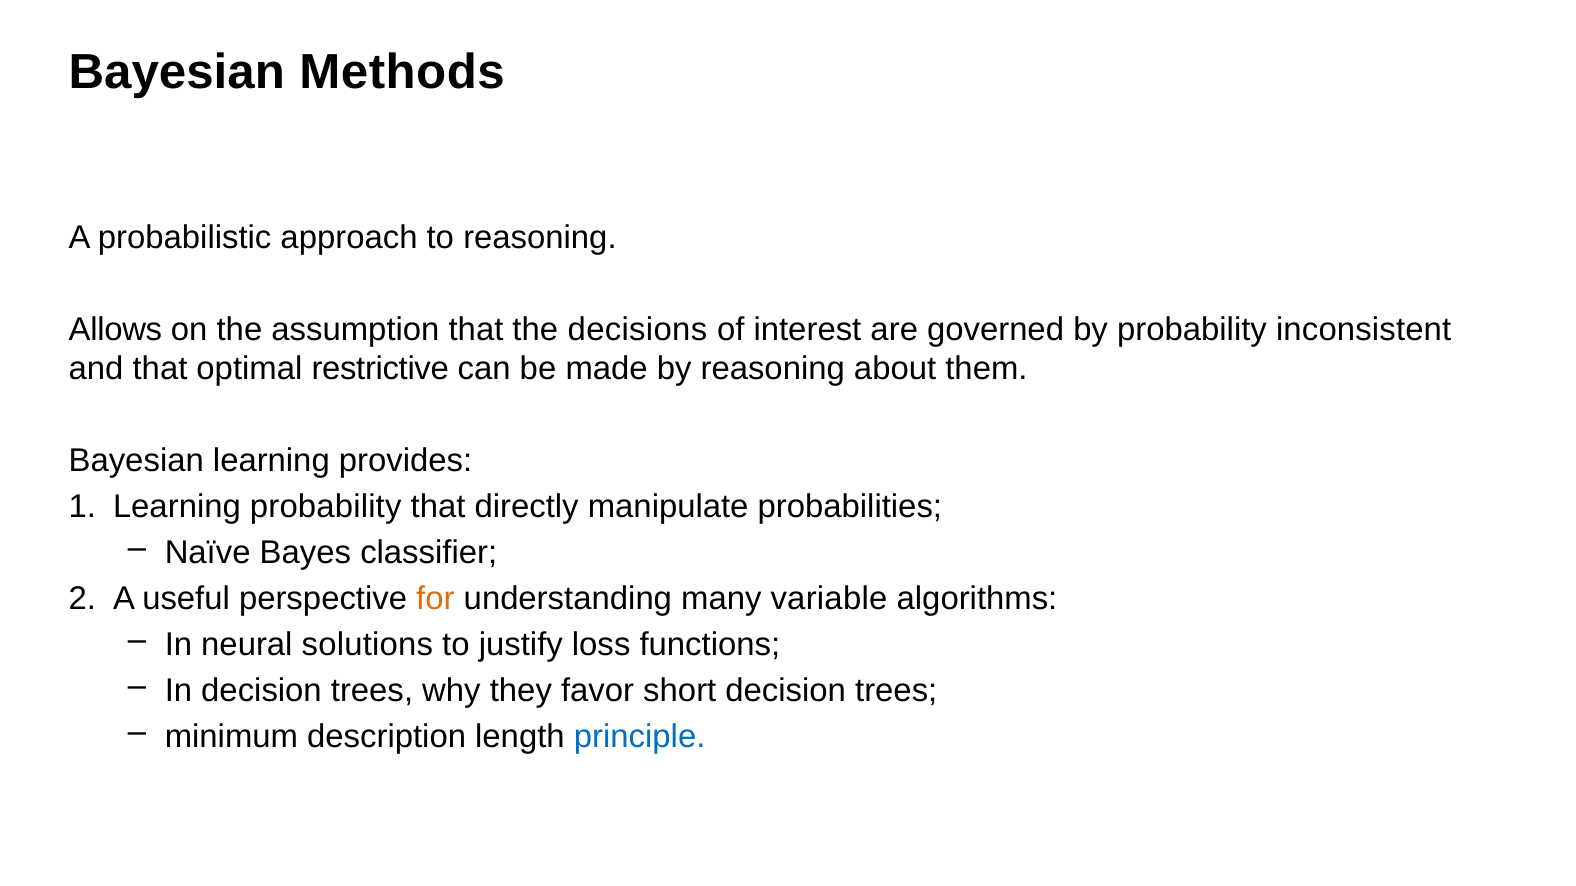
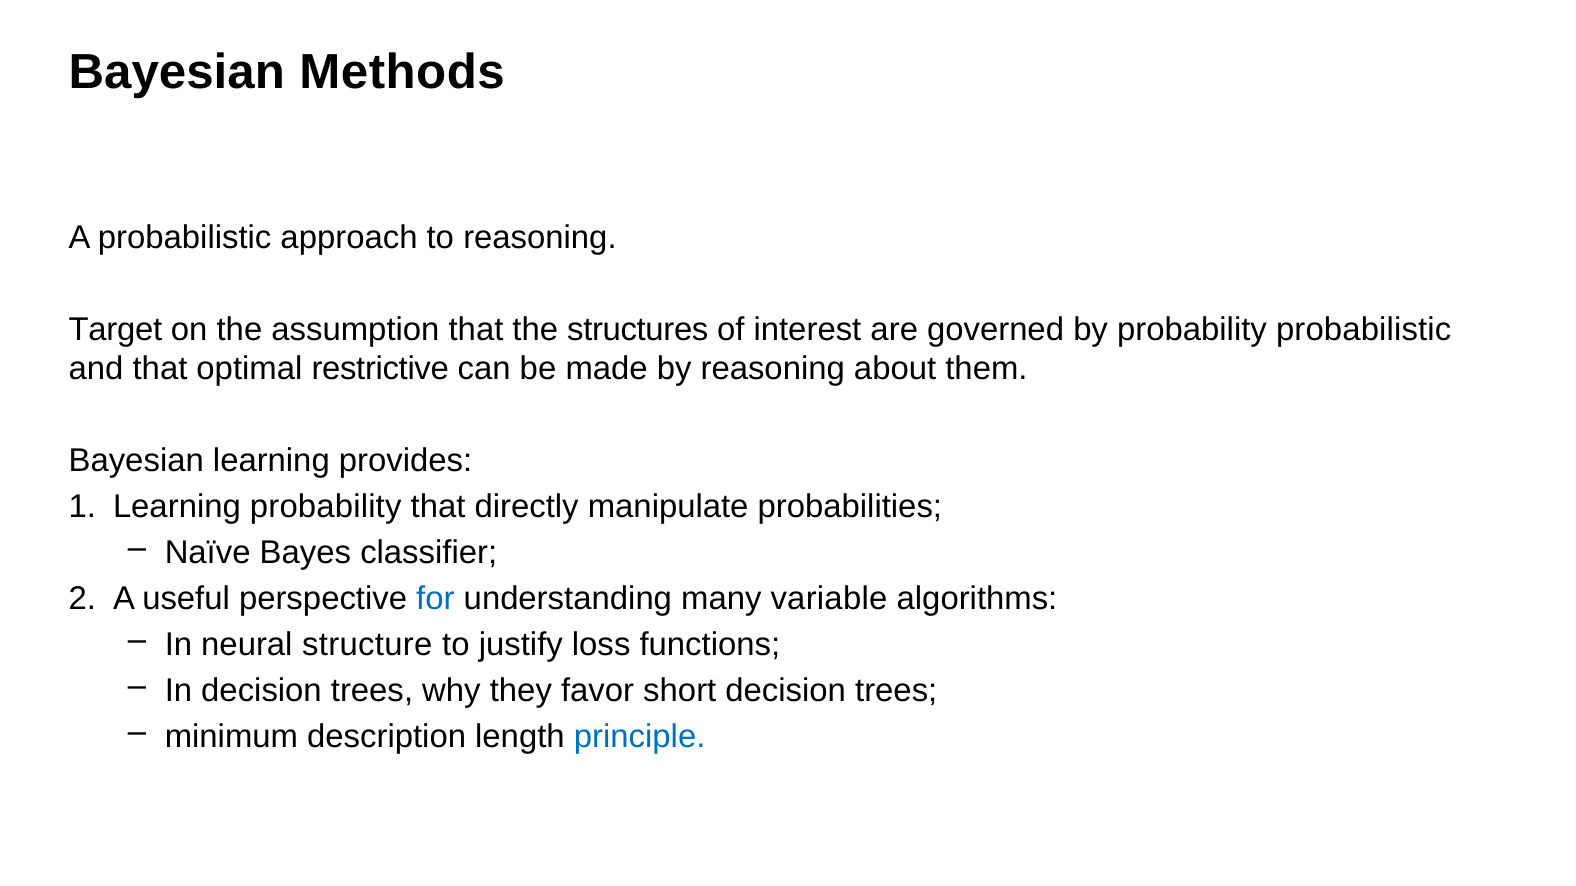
Allows: Allows -> Target (115, 330)
decisions: decisions -> structures (638, 330)
probability inconsistent: inconsistent -> probabilistic (1364, 330)
for colour: orange -> blue (435, 599)
solutions: solutions -> structure (367, 645)
